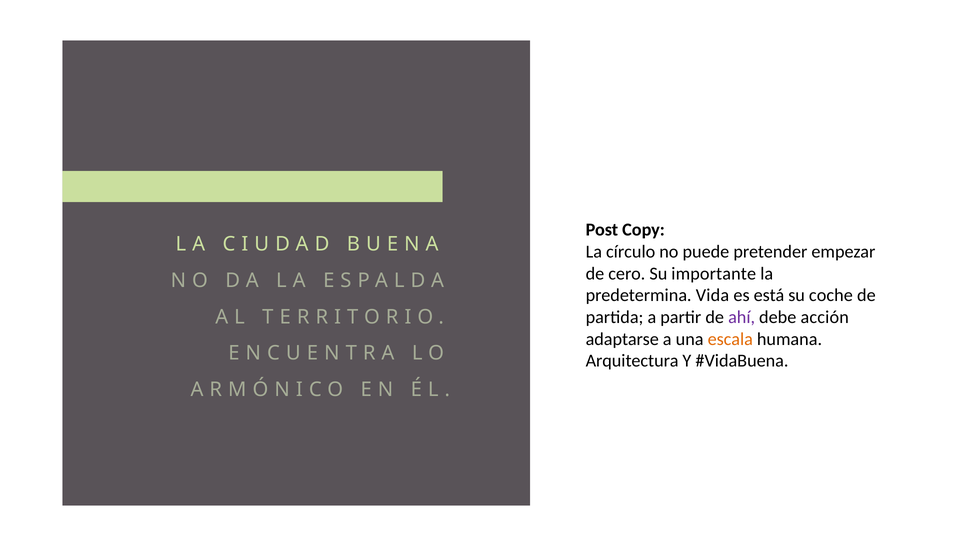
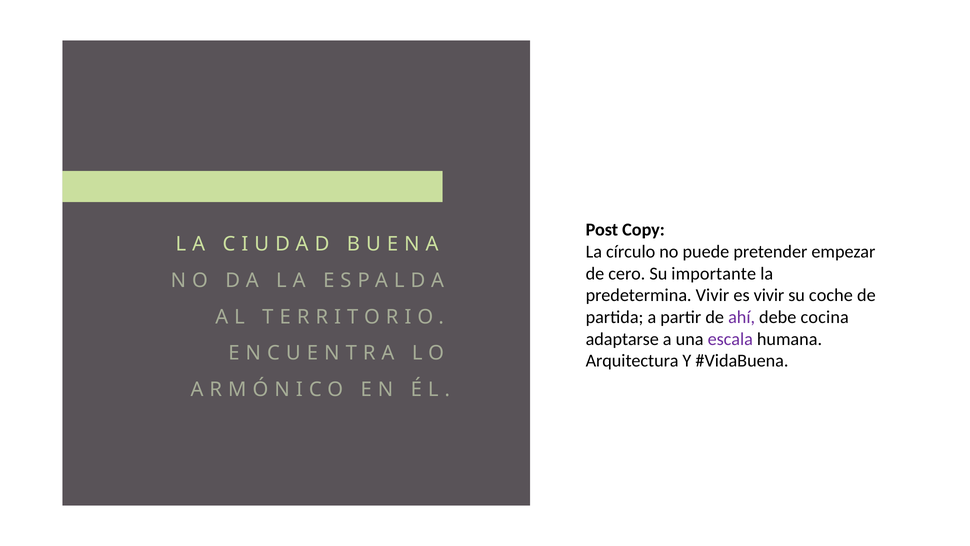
predetermina Vida: Vida -> Vivir (712, 295)
es está: está -> vivir (769, 295)
acción: acción -> cocina (825, 317)
escala colour: orange -> purple (730, 339)
